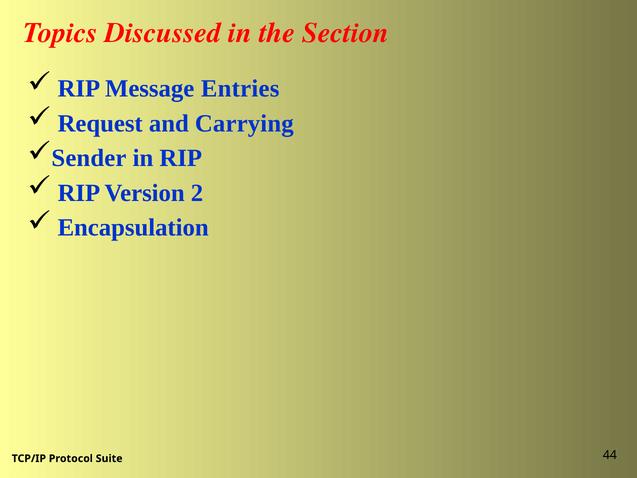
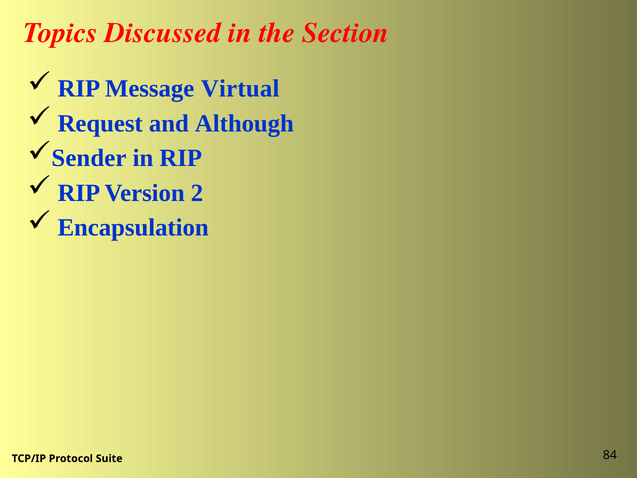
Entries: Entries -> Virtual (240, 89)
Carrying: Carrying -> Although (244, 123)
44: 44 -> 84 (610, 455)
